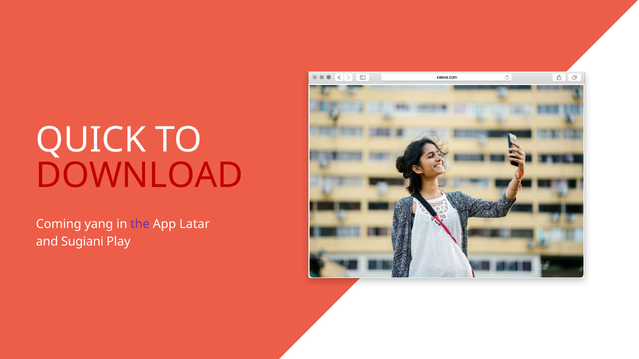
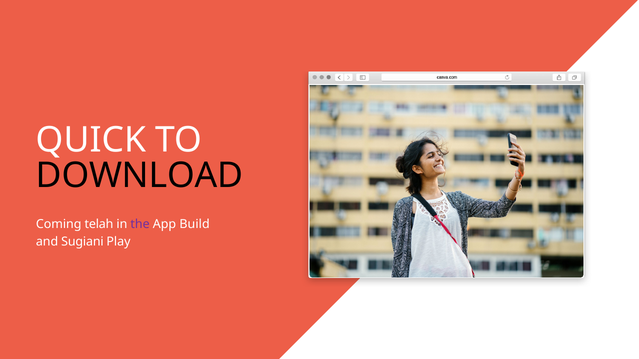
DOWNLOAD colour: red -> black (139, 176)
yang: yang -> telah (99, 225)
Latar: Latar -> Build (195, 225)
